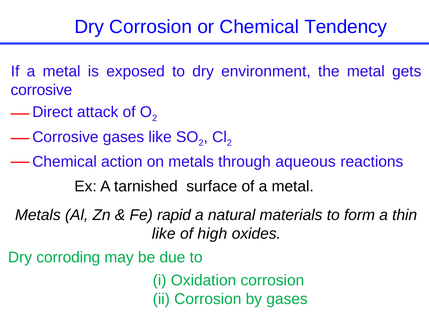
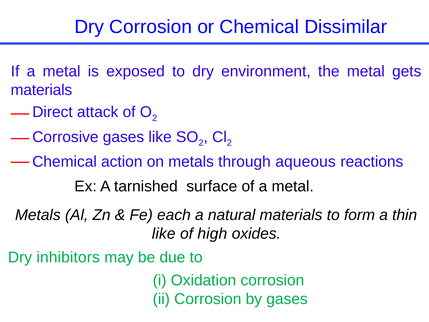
Tendency: Tendency -> Dissimilar (346, 27)
corrosive: corrosive -> materials (41, 90)
rapid: rapid -> each (174, 215)
corroding: corroding -> inhibitors (68, 257)
